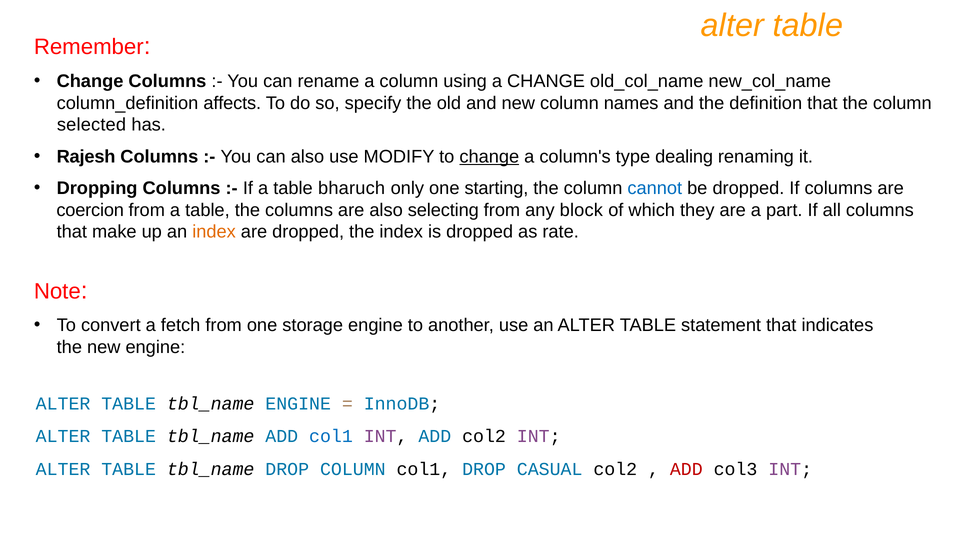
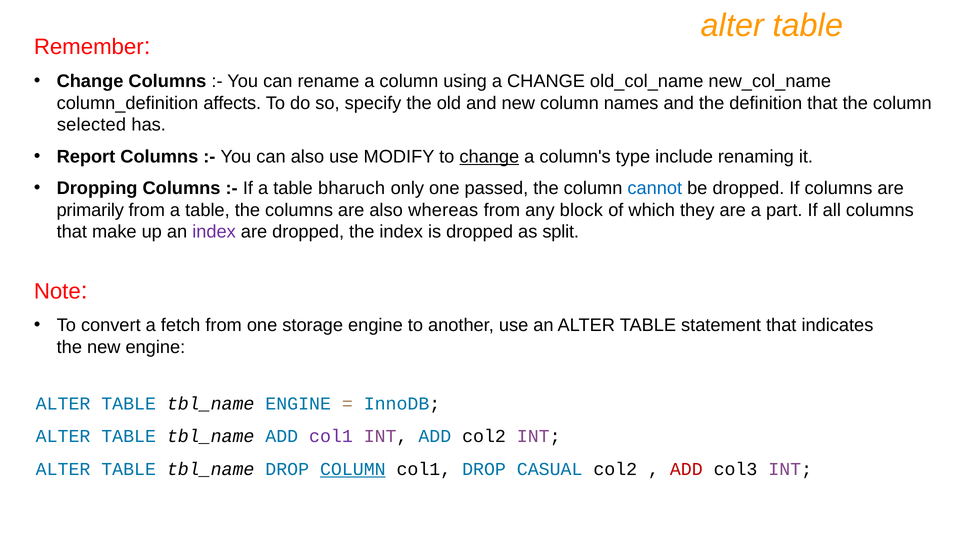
Rajesh: Rajesh -> Report (86, 156)
dealing: dealing -> include (684, 156)
starting: starting -> passed (496, 188)
coercion: coercion -> primarily (90, 210)
selecting: selecting -> whereas (443, 210)
index colour: orange -> purple (214, 232)
rate: rate -> split (561, 232)
col1 colour: blue -> purple (331, 436)
COLUMN underline: none -> present (353, 469)
